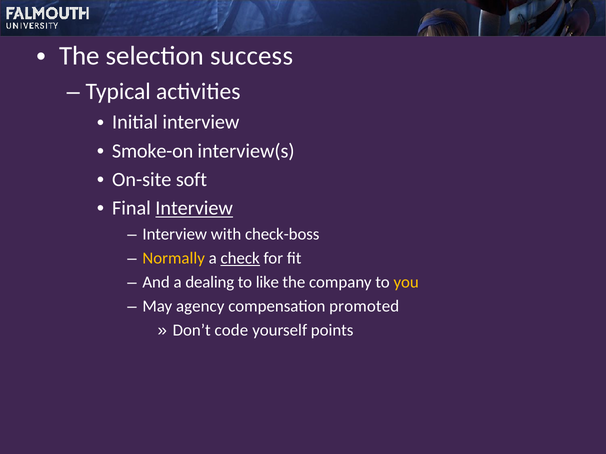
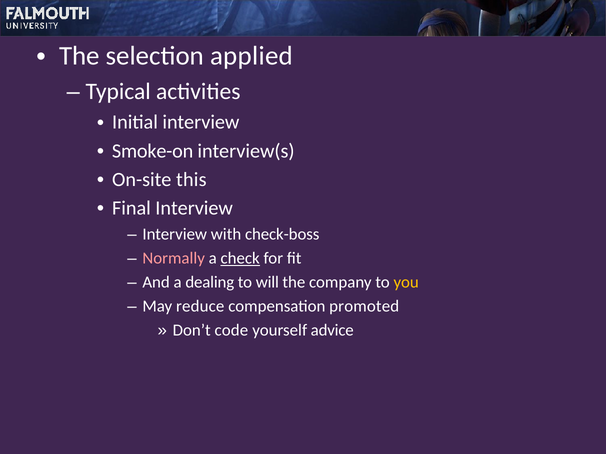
success: success -> applied (252, 56)
soft: soft -> this (191, 180)
Interview underline: present -> none (194, 208)
Normally colour: yellow -> pink (174, 258)
like: like -> will (267, 282)
agency: agency -> reduce (200, 306)
points: points -> advice (332, 330)
